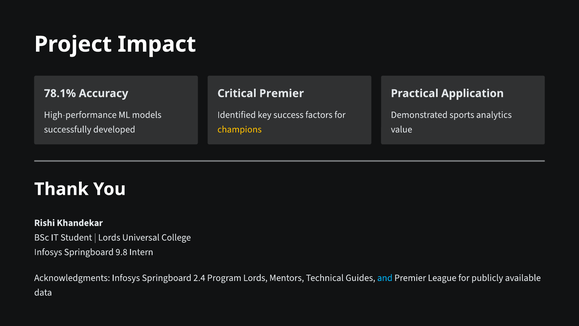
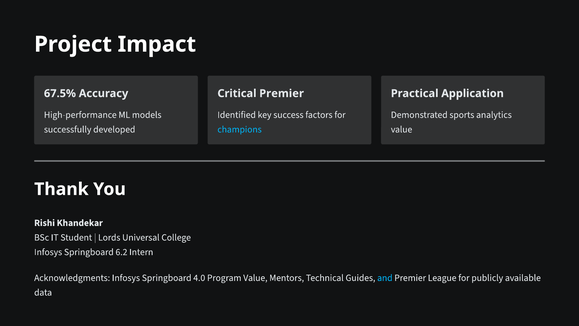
78.1%: 78.1% -> 67.5% (60, 93)
champions colour: yellow -> light blue (240, 129)
9.8: 9.8 -> 6.2 (121, 252)
2.4: 2.4 -> 4.0 (199, 278)
Program Lords: Lords -> Value (255, 278)
